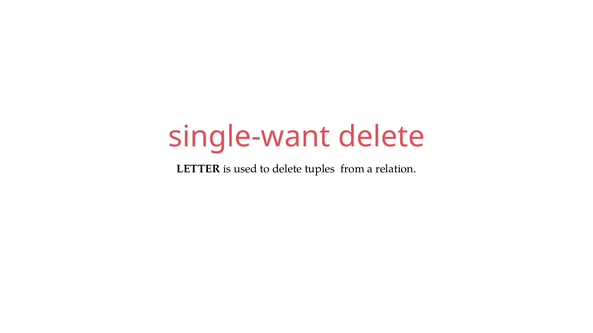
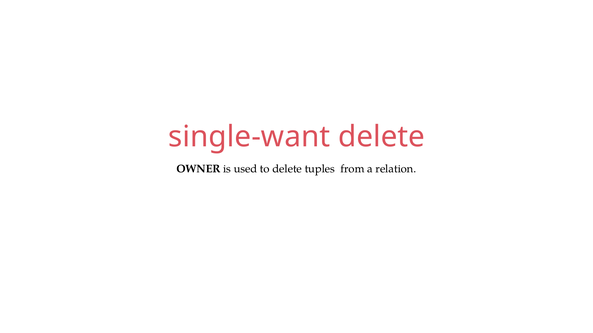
LETTER: LETTER -> OWNER (198, 169)
